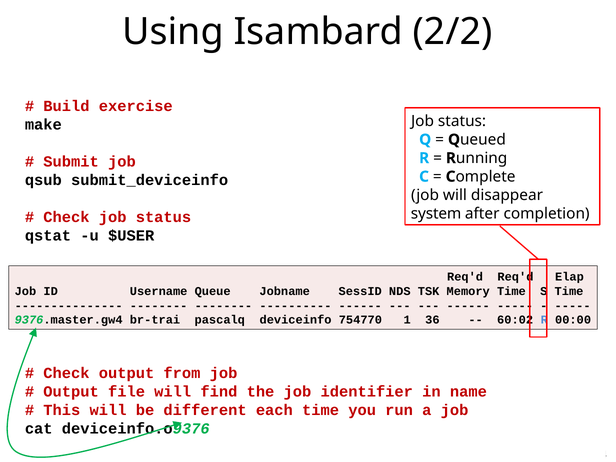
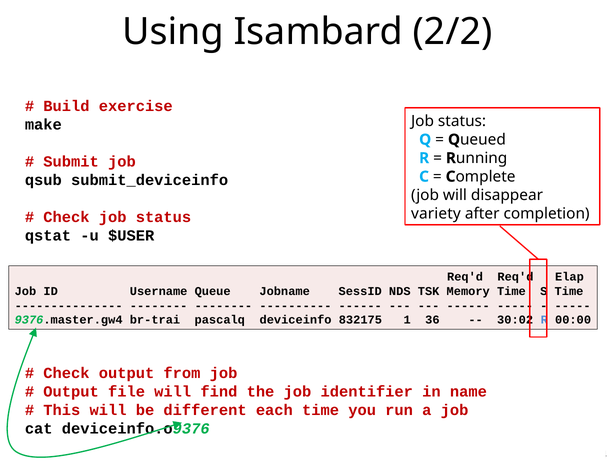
system: system -> variety (436, 214)
754770: 754770 -> 832175 (360, 320)
60:02: 60:02 -> 30:02 (515, 320)
